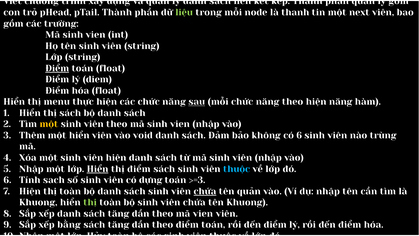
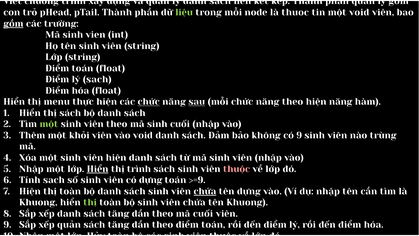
thanh: thanh -> thuoc (295, 12)
một next: next -> void (359, 12)
gồm underline: none -> present (13, 24)
Điểm underline: present -> none (57, 68)
lý diem: diem -> sach (97, 79)
chức underline: none -> present (149, 102)
một colour: yellow -> light green (49, 124)
theo mã sinh vien: vien -> cuối (180, 124)
một hiển: hiển -> khỏi (79, 135)
có 6: 6 -> 9 (299, 135)
thị điểm: điểm -> trình (139, 169)
thuộc colour: light blue -> pink (237, 169)
>=3: >=3 -> >=9 (197, 180)
tên quản: quản -> dựng (249, 191)
mã vien: vien -> cuối (203, 213)
xếp bằng: bằng -> quản (69, 225)
